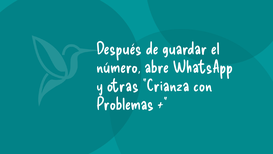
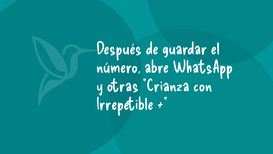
Problemas: Problemas -> Irrepetible (125, 104)
